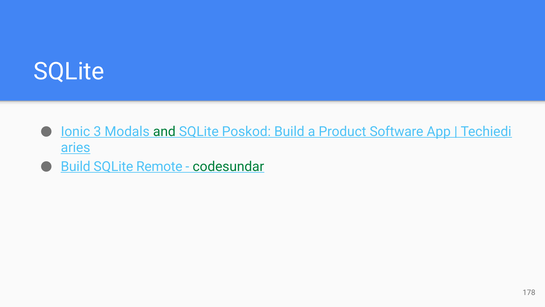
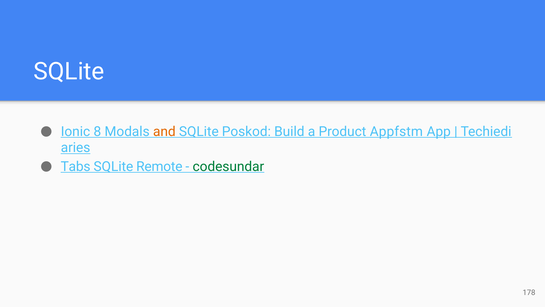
3: 3 -> 8 (97, 131)
and colour: green -> orange (164, 131)
Software: Software -> Appfstm (396, 131)
Build: Build -> Tabs (76, 166)
